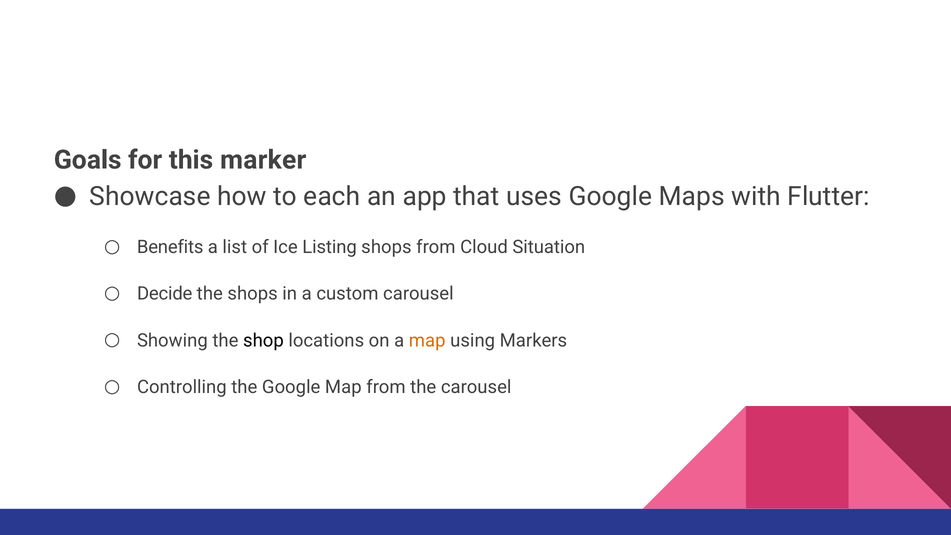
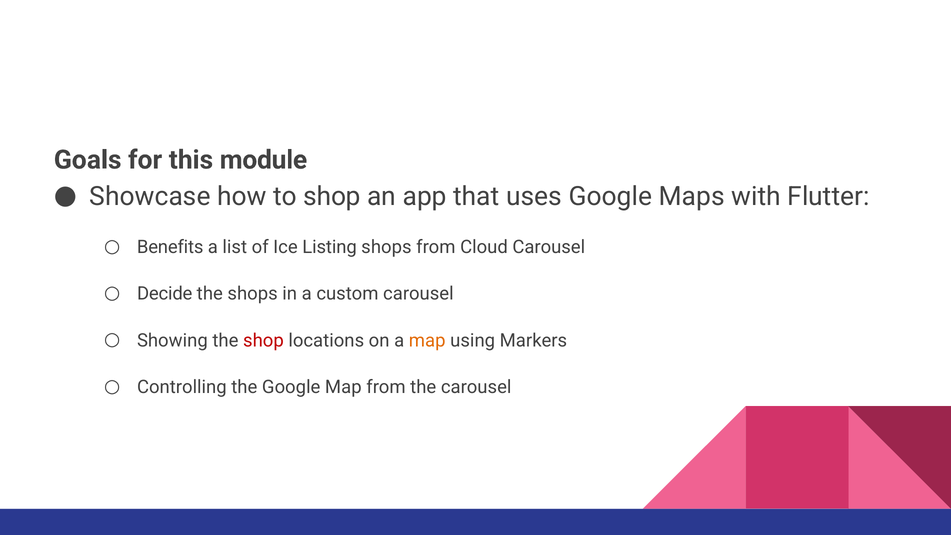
marker: marker -> module (263, 160)
to each: each -> shop (332, 196)
Cloud Situation: Situation -> Carousel (549, 247)
shop colour: black -> red (263, 340)
